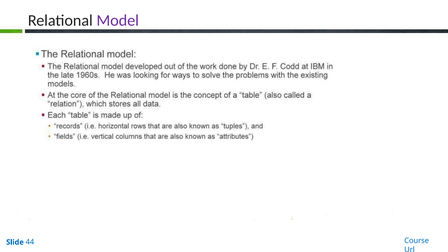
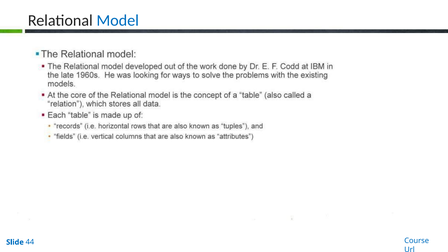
Model colour: purple -> blue (118, 21)
